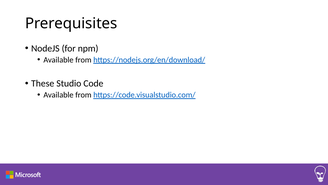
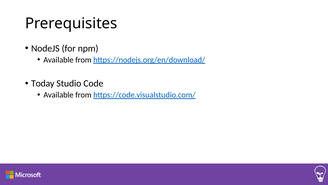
These: These -> Today (43, 83)
